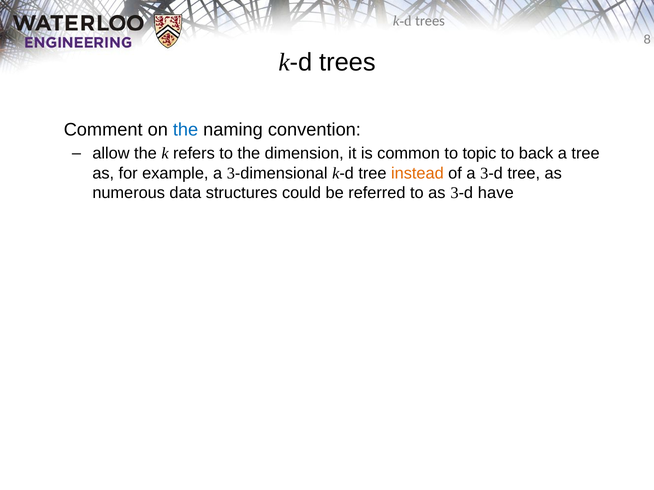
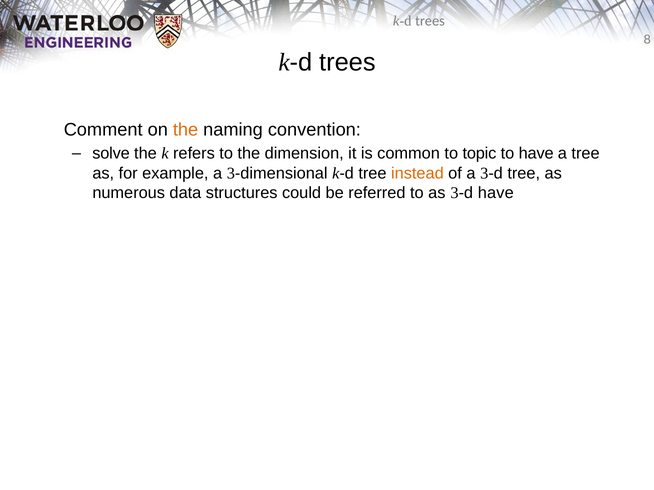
the colour: blue -> orange (186, 130)
allow: allow -> solve (111, 154)
to back: back -> have (536, 154)
